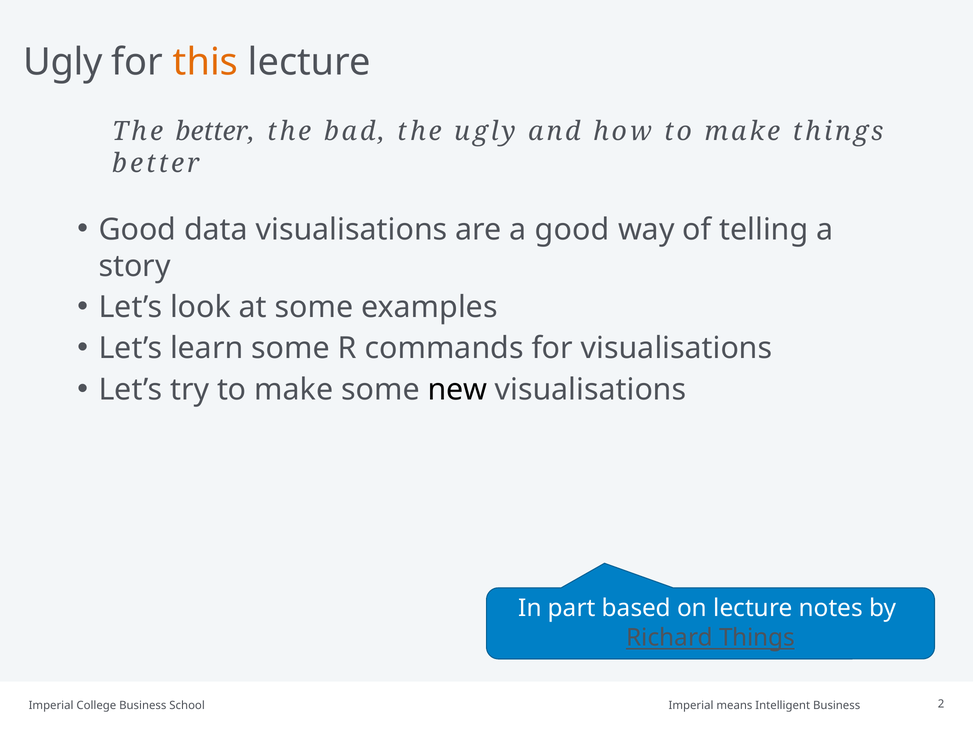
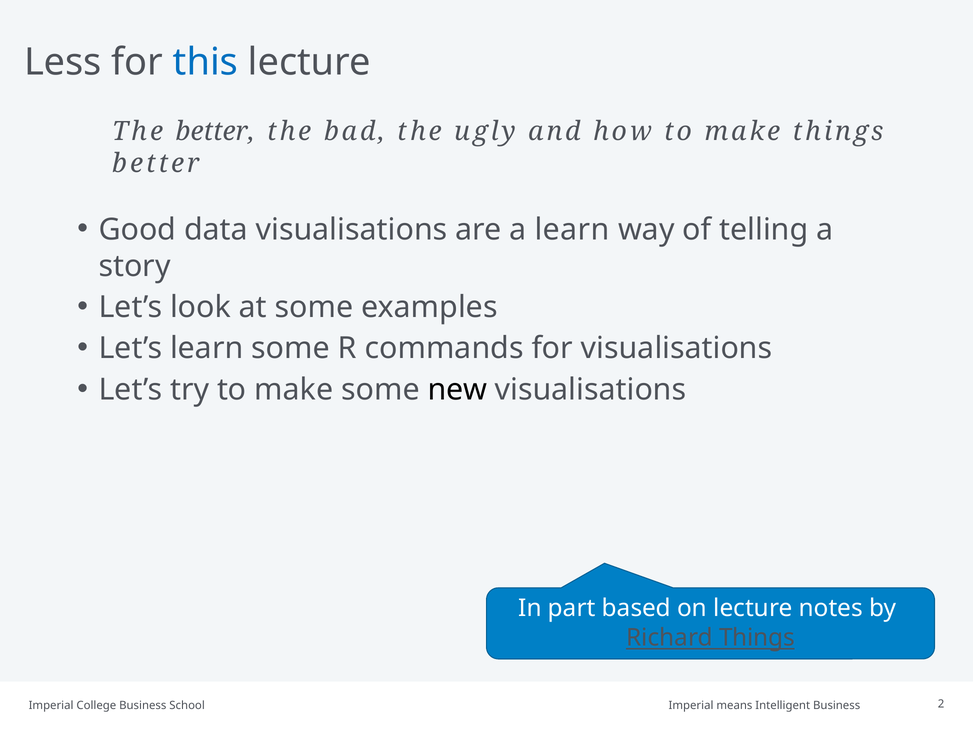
Ugly: Ugly -> Less (63, 62)
this colour: orange -> blue (205, 62)
a good: good -> learn (572, 230)
